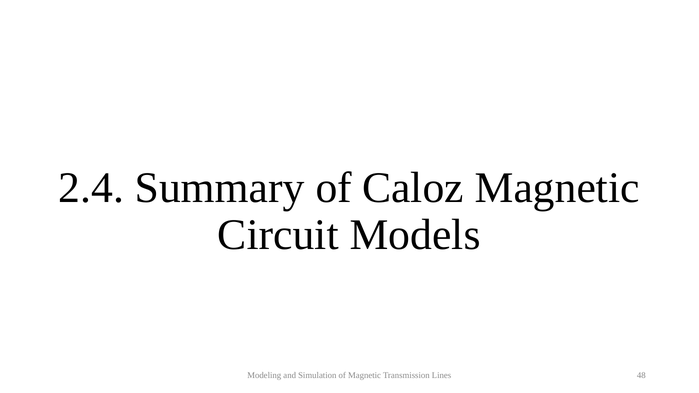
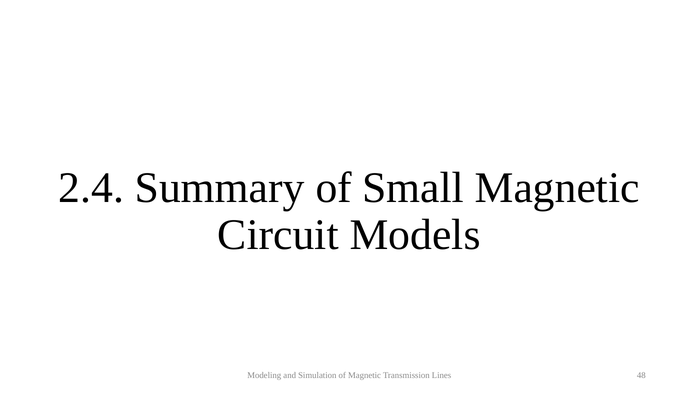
Caloz: Caloz -> Small (413, 188)
